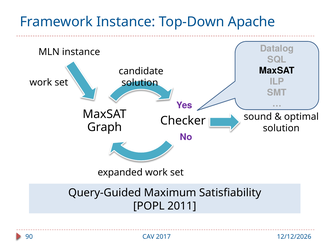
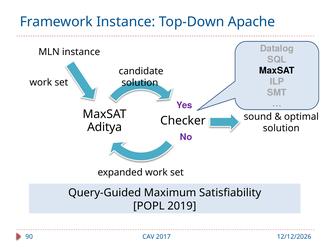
Graph: Graph -> Aditya (105, 127)
2011: 2011 -> 2019 (182, 206)
